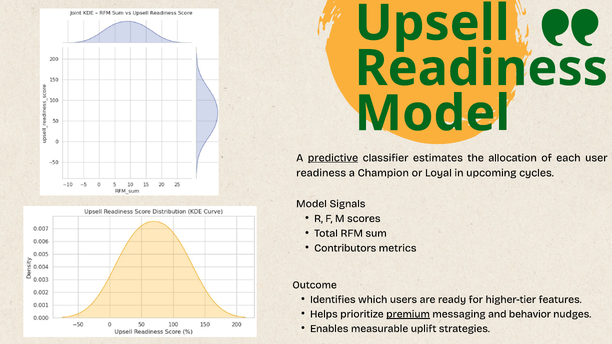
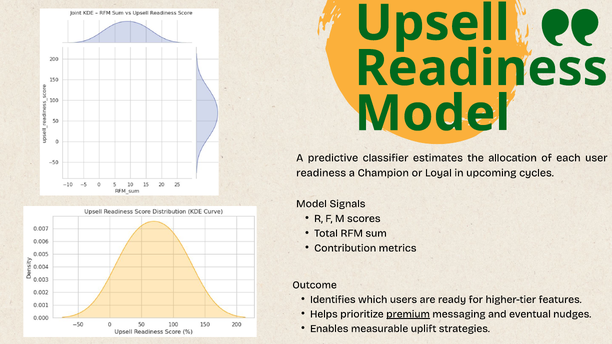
predictive underline: present -> none (333, 158)
Contributors: Contributors -> Contribution (345, 248)
behavior: behavior -> eventual (530, 314)
